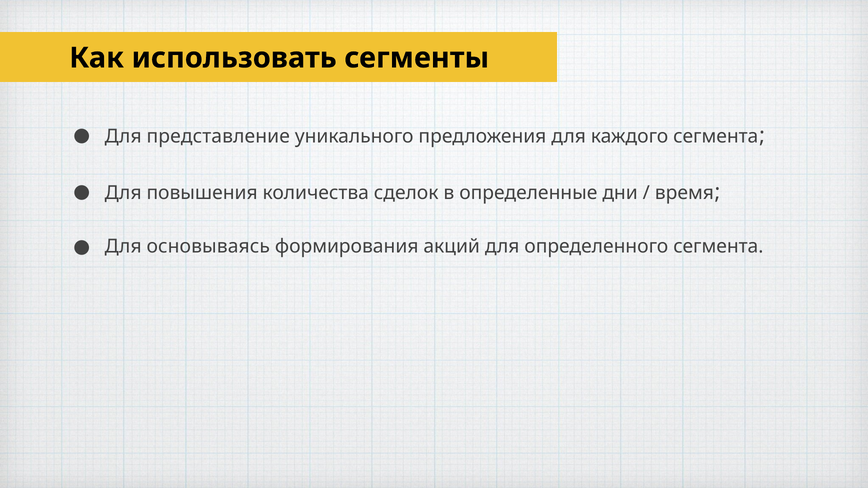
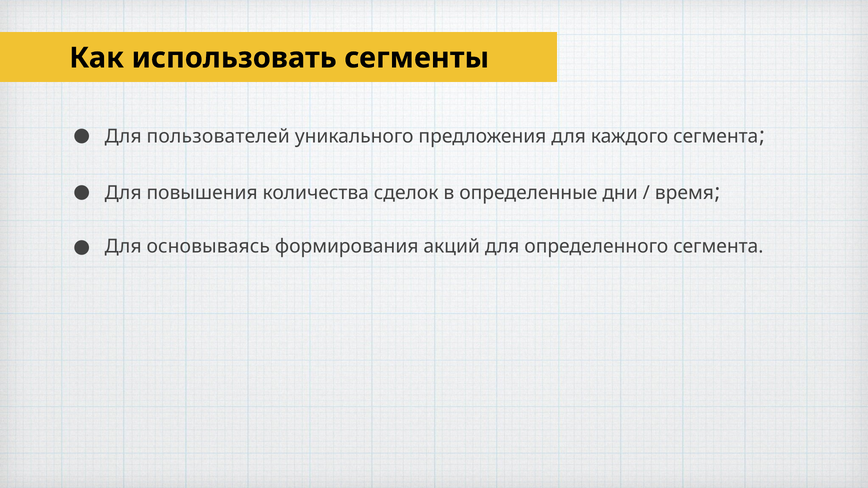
представление: представление -> пользователей (218, 136)
